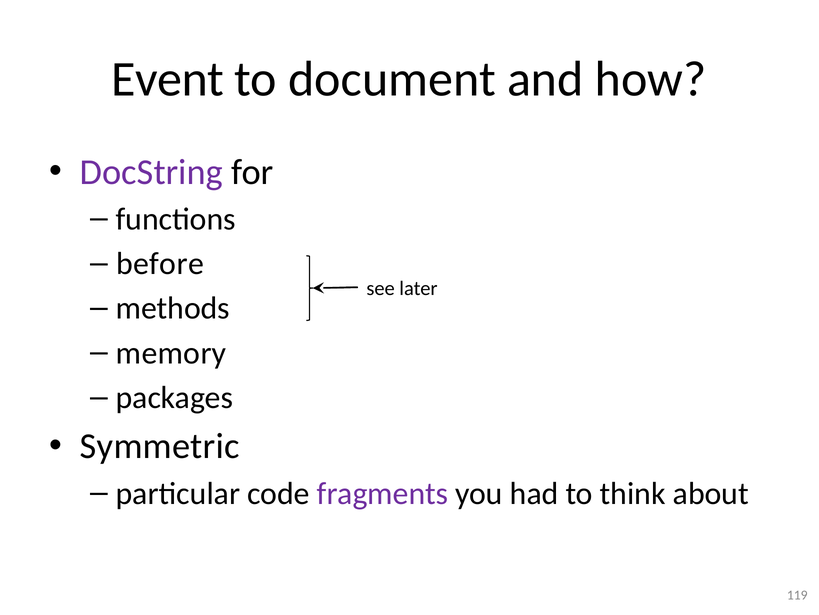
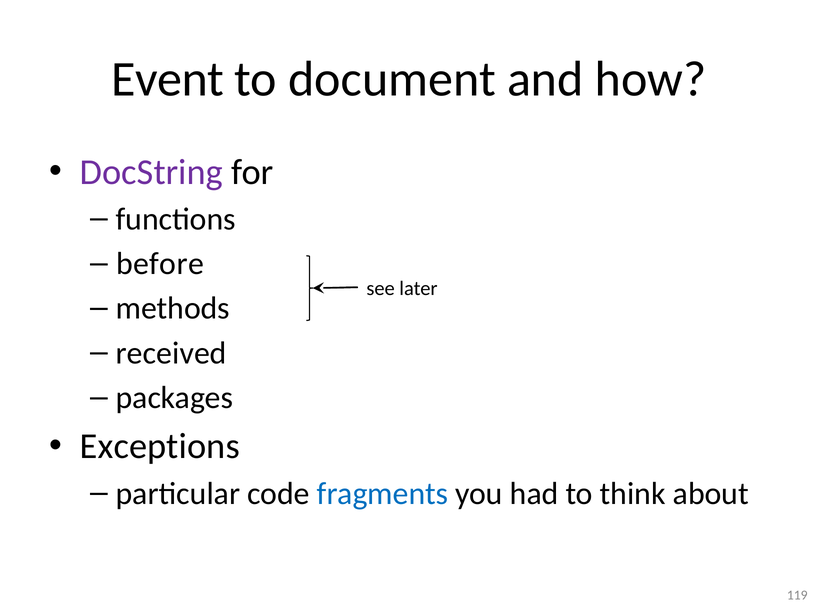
memory: memory -> received (171, 353)
Symmetric: Symmetric -> Exceptions (160, 446)
fragments colour: purple -> blue (383, 493)
